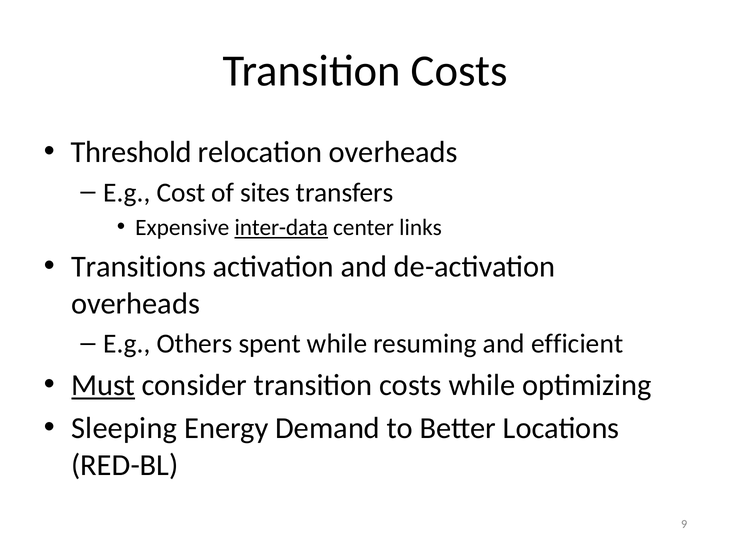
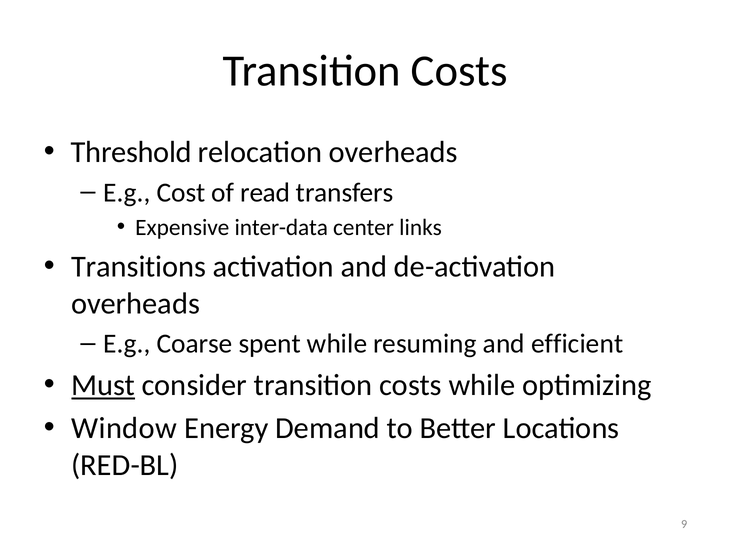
sites: sites -> read (265, 192)
inter-data underline: present -> none (281, 227)
Others: Others -> Coarse (195, 343)
Sleeping: Sleeping -> Window (124, 428)
